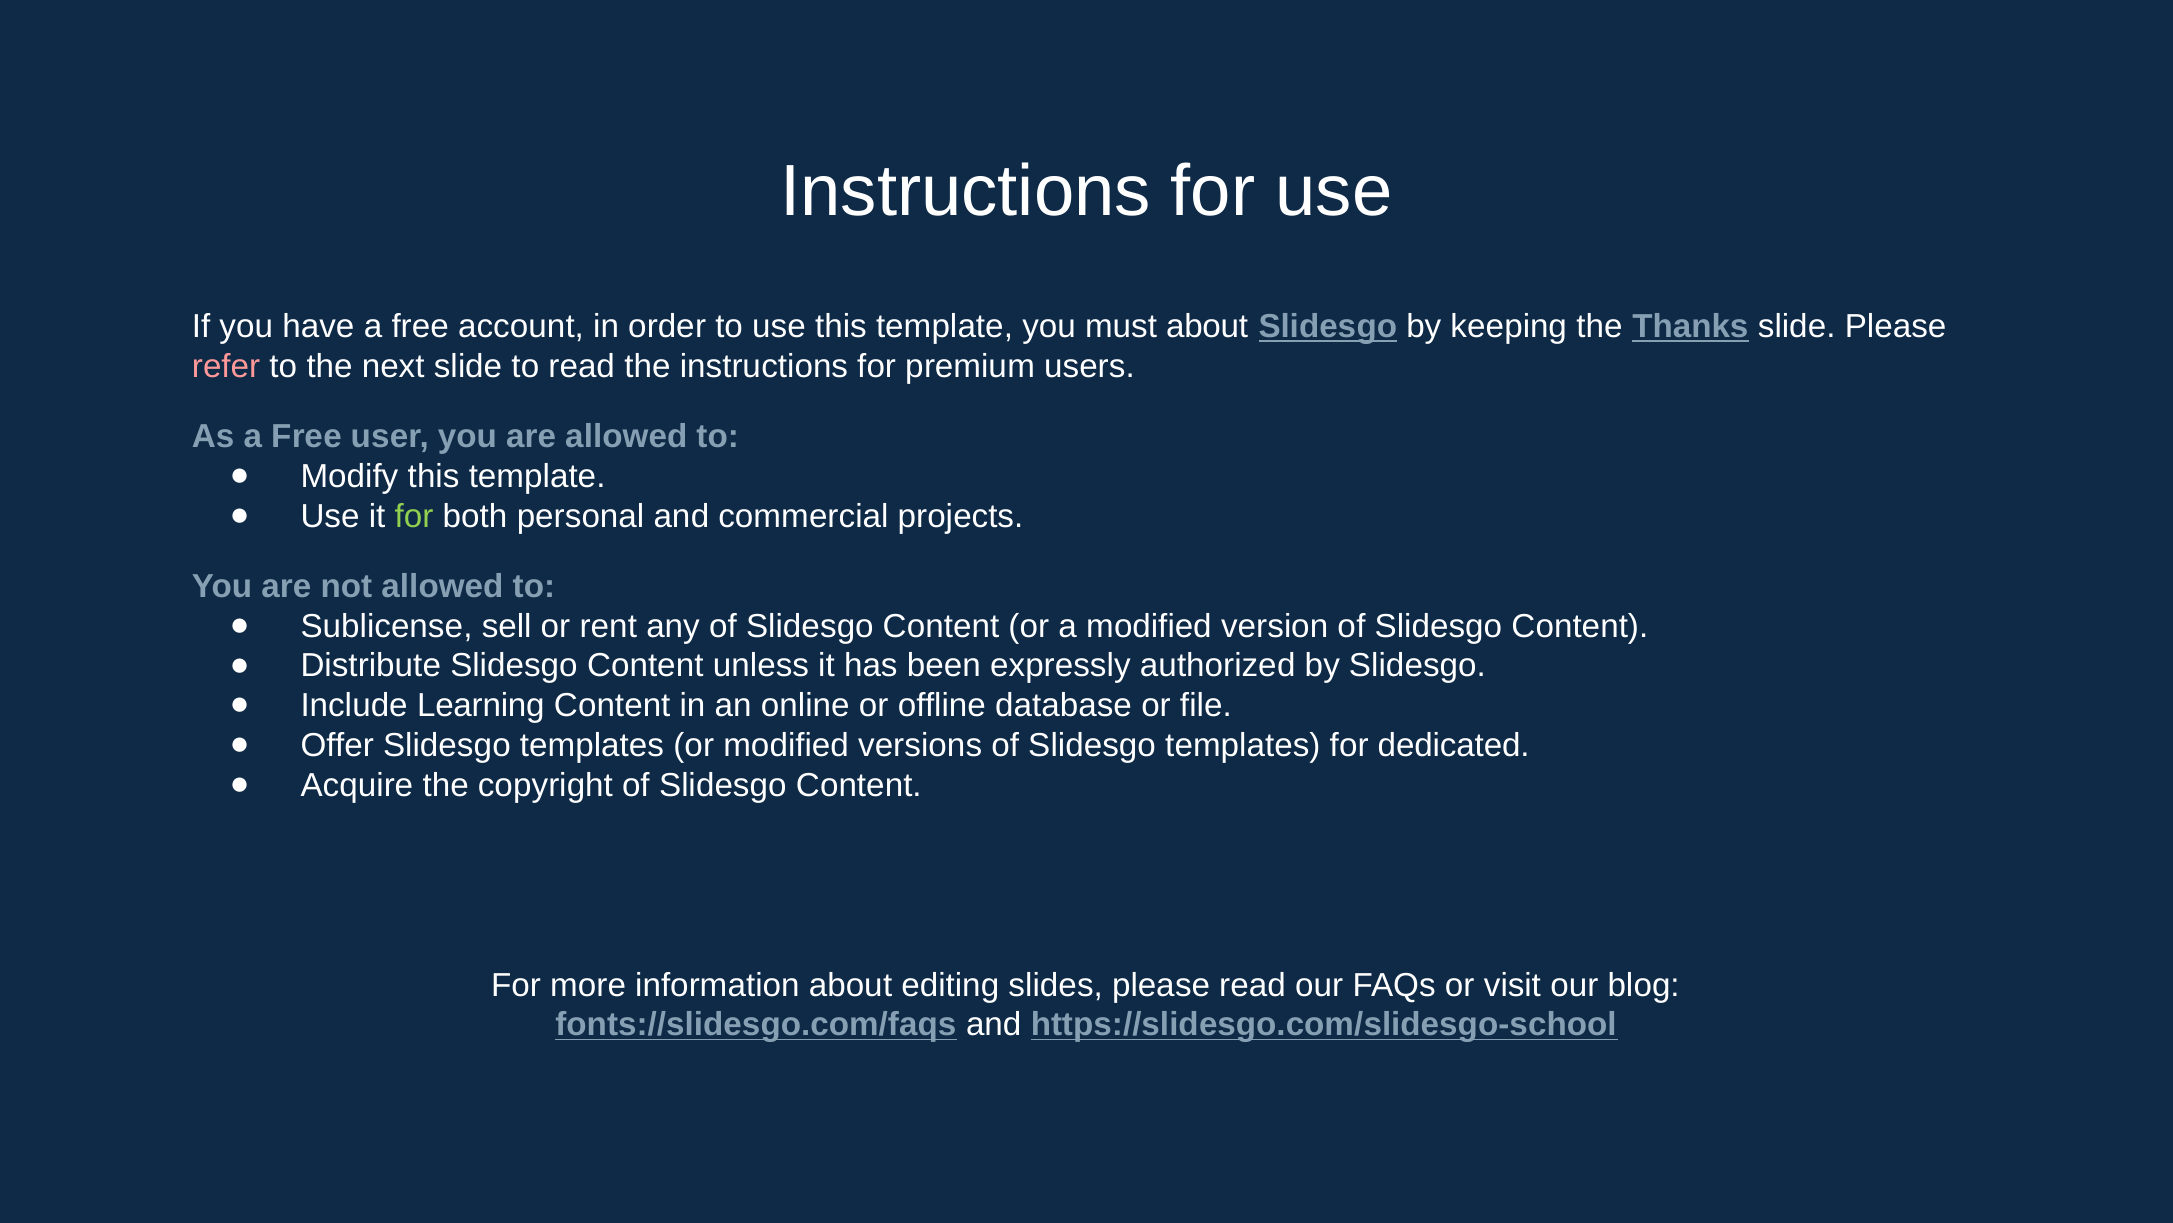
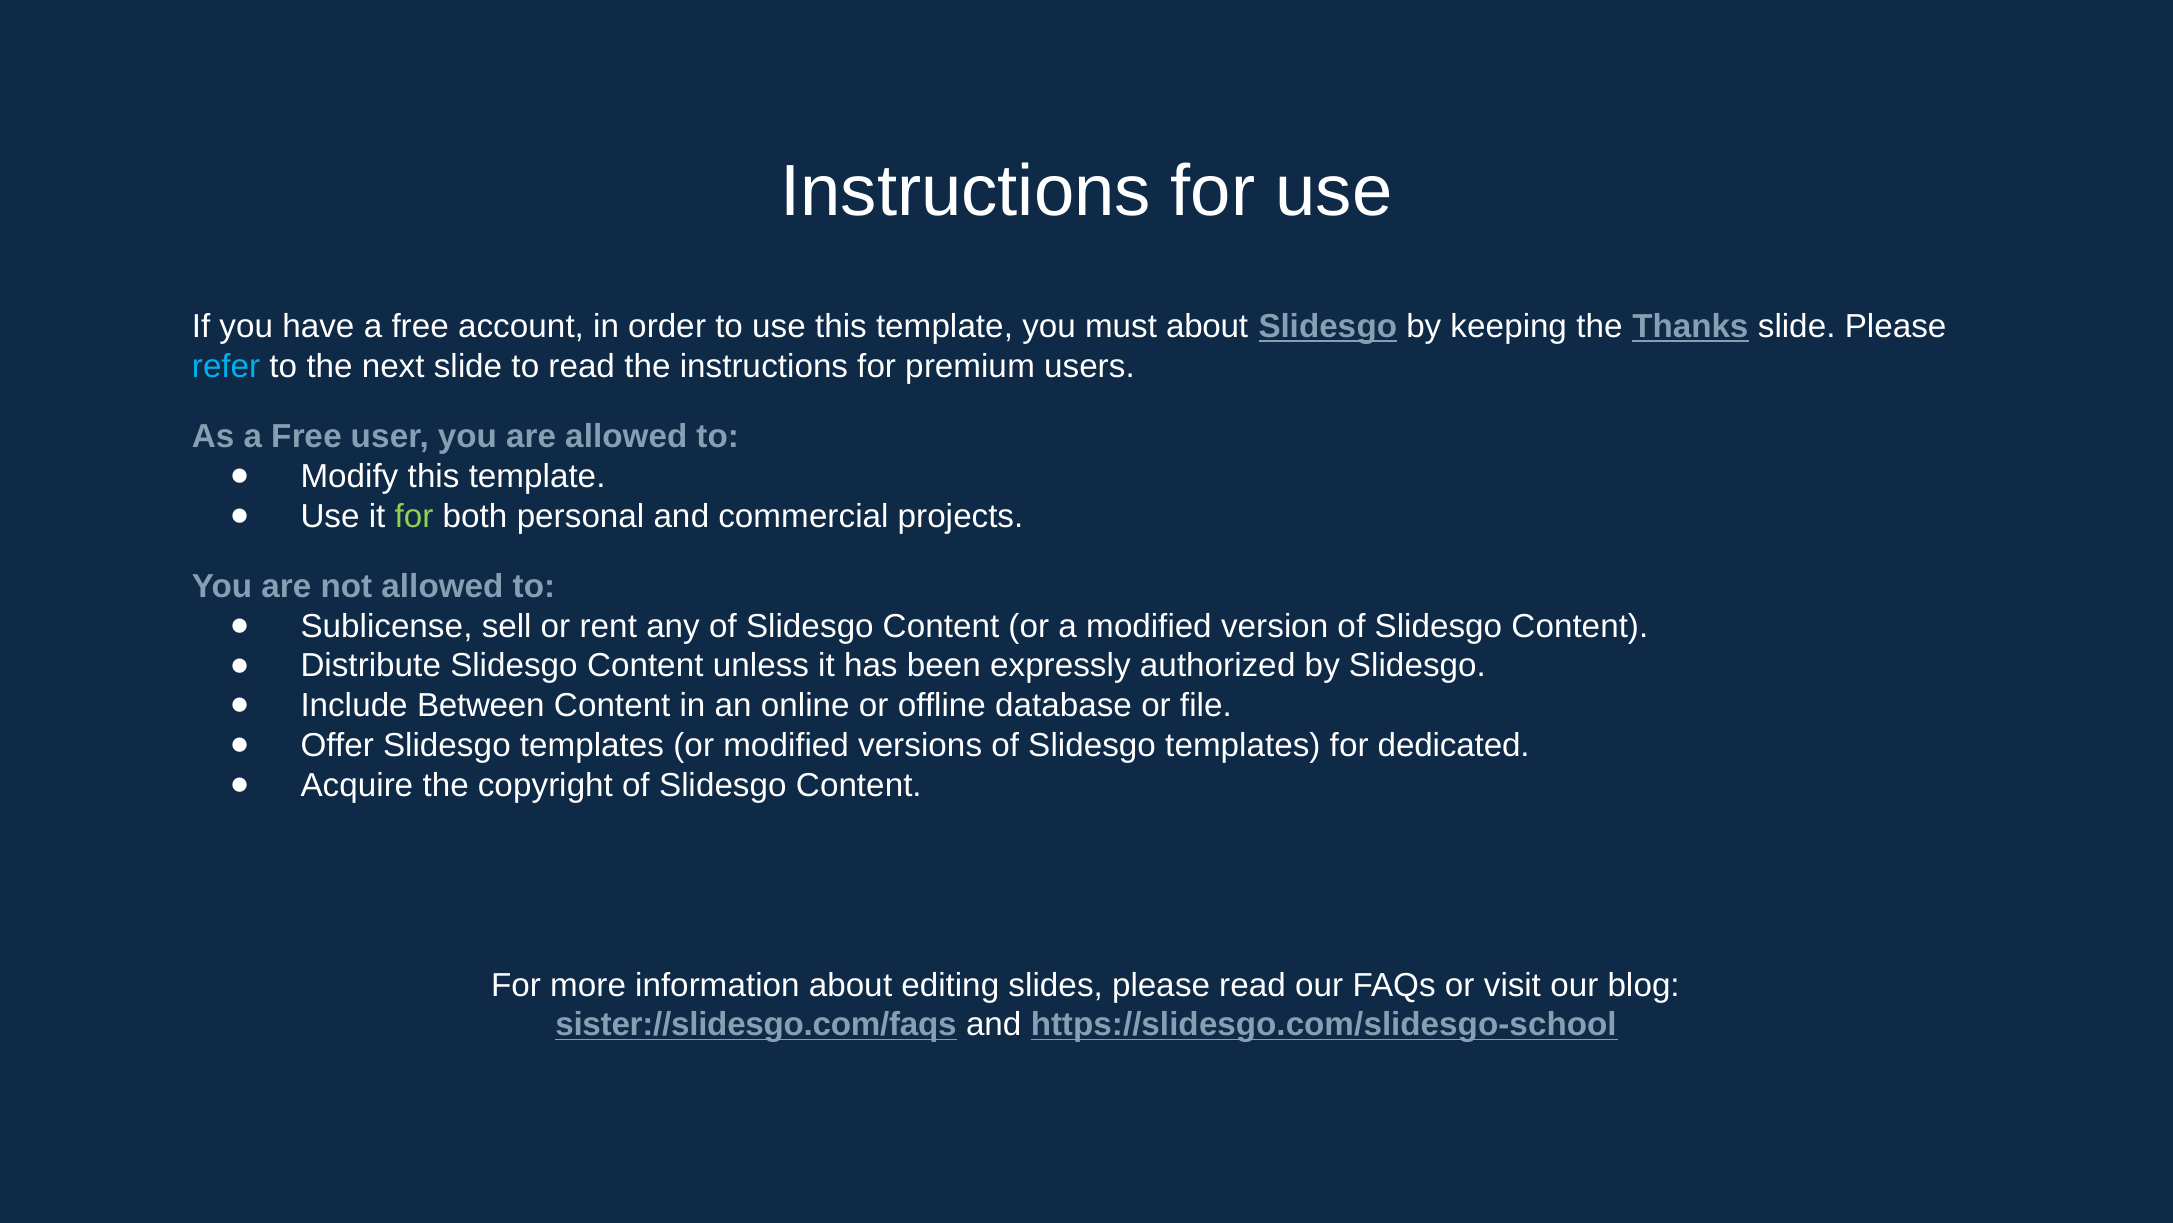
refer colour: pink -> light blue (226, 366)
Learning: Learning -> Between (481, 706)
fonts://slidesgo.com/faqs: fonts://slidesgo.com/faqs -> sister://slidesgo.com/faqs (756, 1024)
